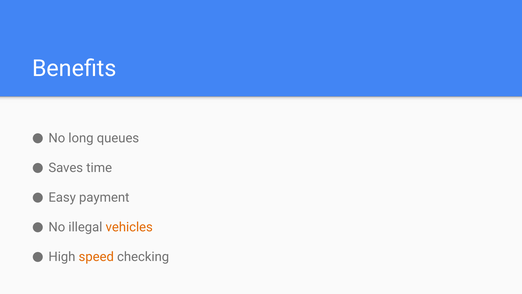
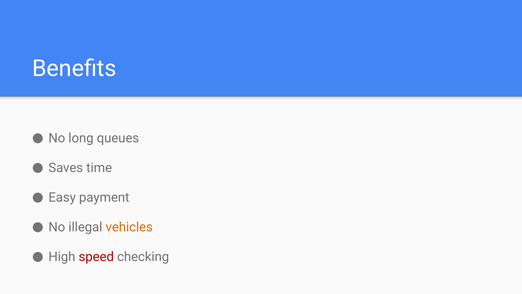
speed colour: orange -> red (96, 257)
